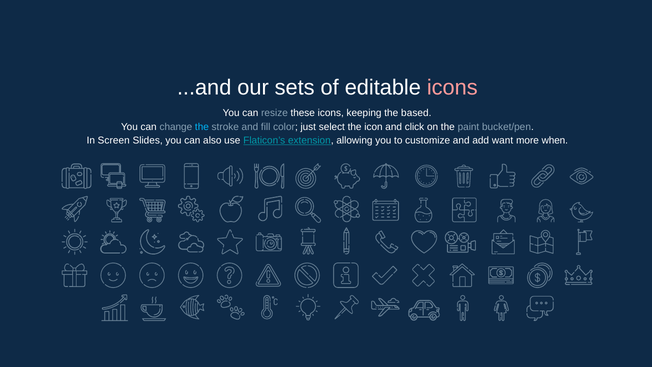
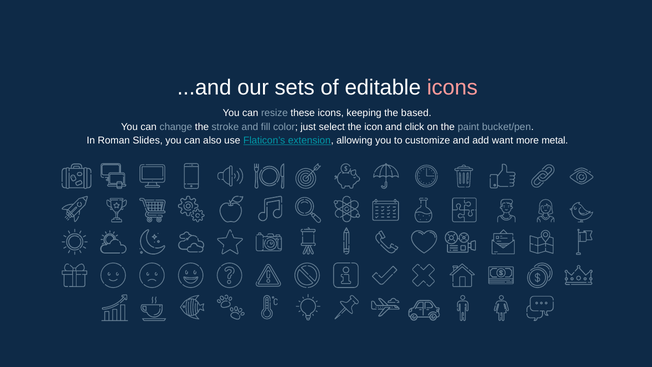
the colour: light blue -> white (202, 127)
Screen: Screen -> Roman (114, 140)
when: when -> metal (555, 140)
